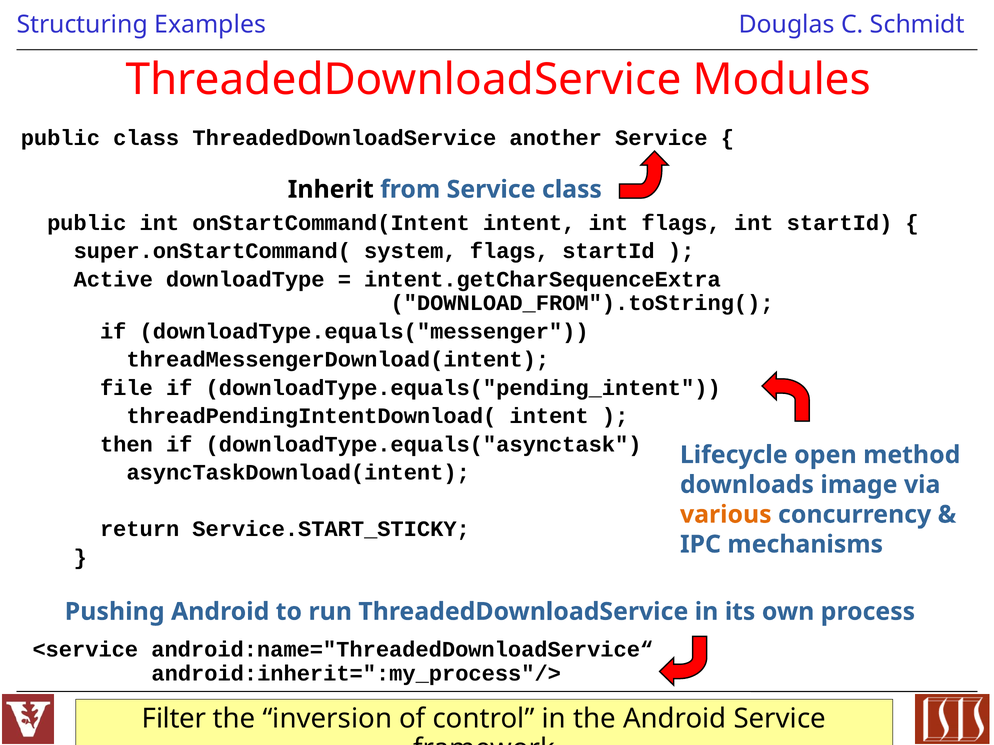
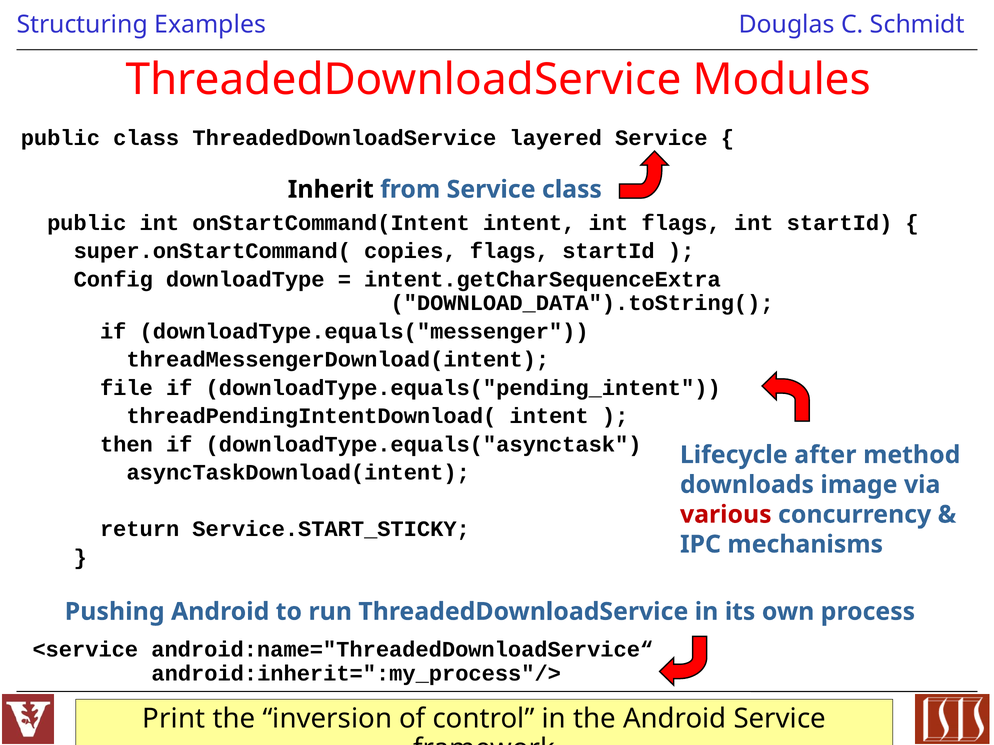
another: another -> layered (556, 138)
system: system -> copies (410, 251)
Active: Active -> Config (113, 279)
DOWNLOAD_FROM").toString(: DOWNLOAD_FROM").toString( -> DOWNLOAD_DATA").toString( (582, 303)
open: open -> after (825, 455)
various colour: orange -> red (726, 515)
Filter: Filter -> Print (174, 719)
